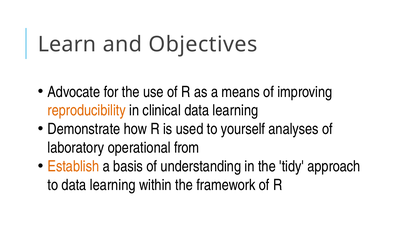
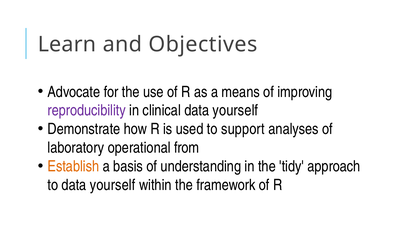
reproducibility colour: orange -> purple (87, 110)
clinical data learning: learning -> yourself (235, 110)
yourself: yourself -> support (243, 129)
to data learning: learning -> yourself (113, 185)
